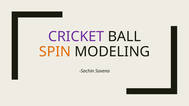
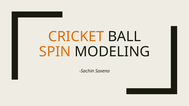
CRICKET colour: purple -> orange (76, 37)
